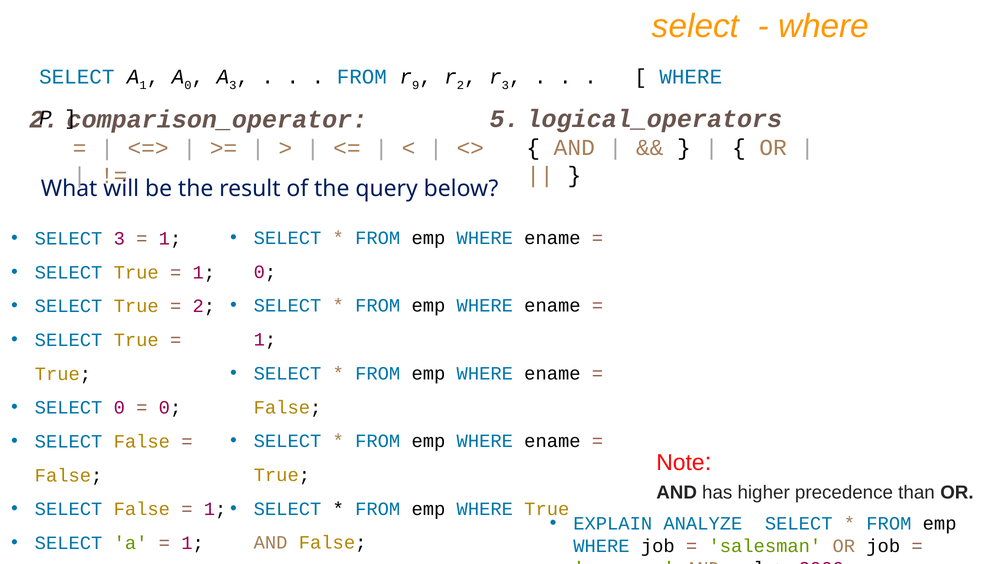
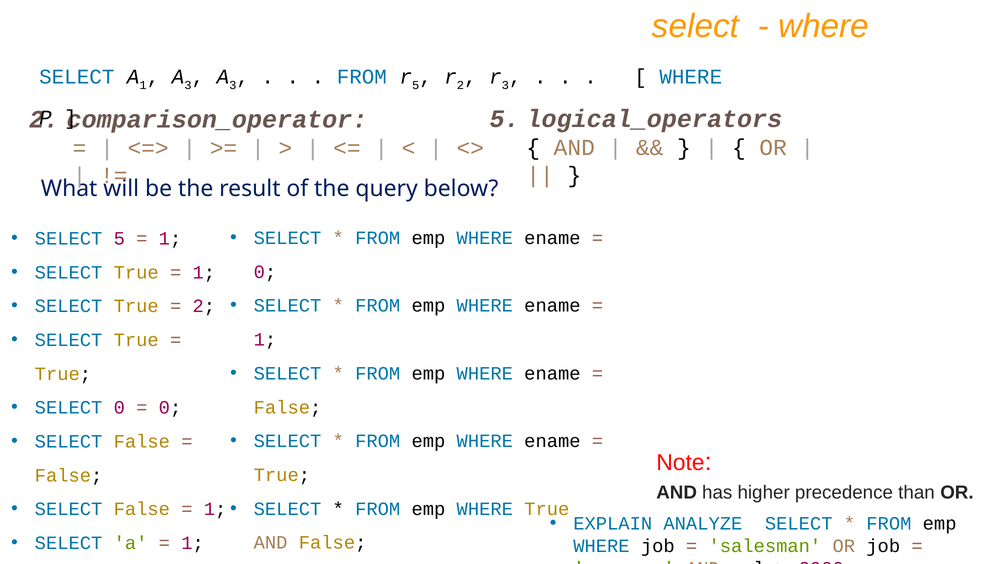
0: 0 -> 3 (188, 85)
9: 9 -> 5 (416, 85)
SELECT 3: 3 -> 5 (119, 238)
